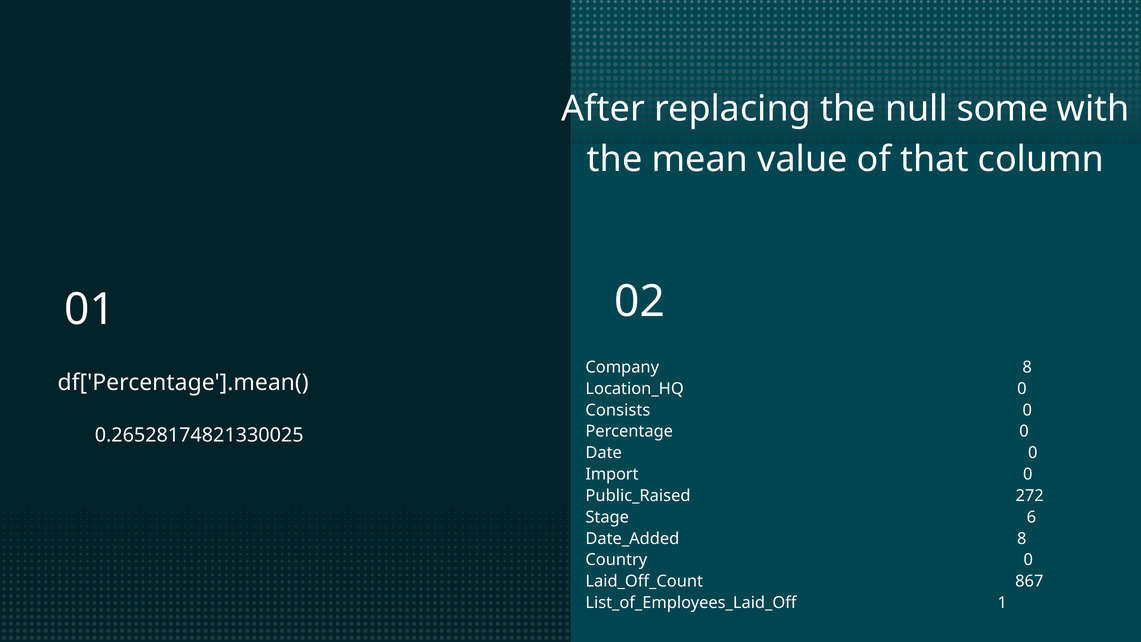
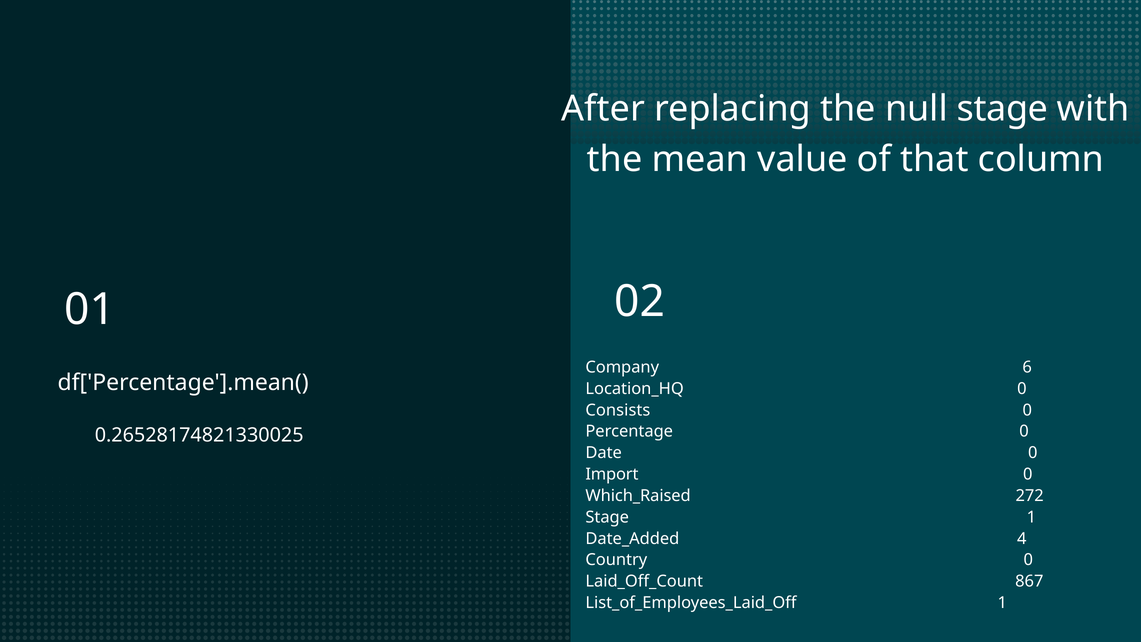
null some: some -> stage (1003, 109)
Company 8: 8 -> 6 (1027, 367)
Public_Raised: Public_Raised -> Which_Raised (638, 496)
Stage 6: 6 -> 1 (1031, 517)
Date_Added 8: 8 -> 4 (1022, 538)
